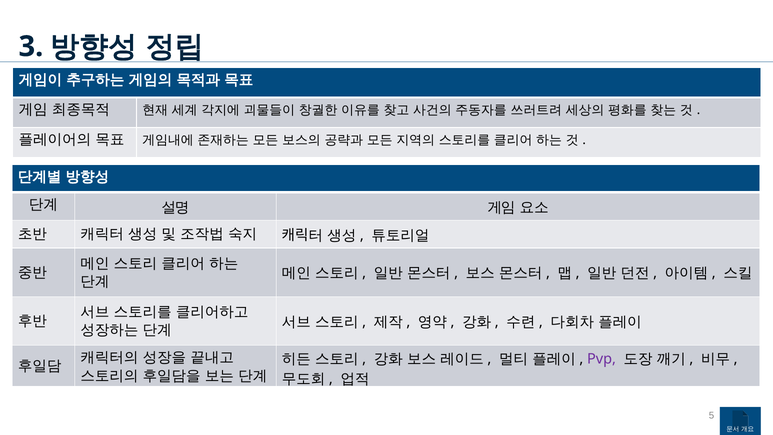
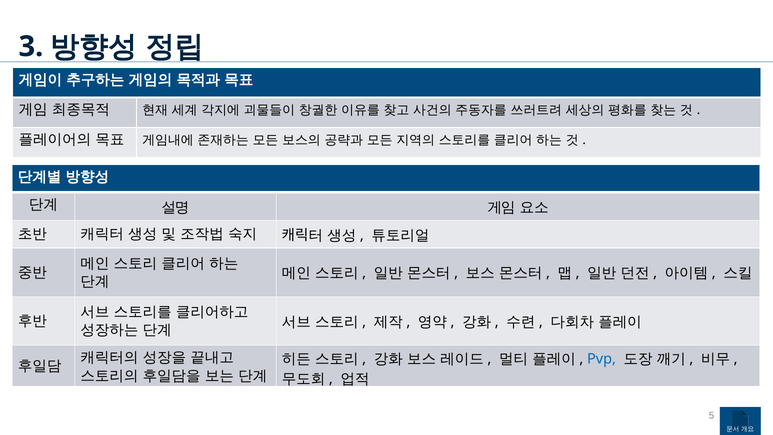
Pvp colour: purple -> blue (601, 359)
